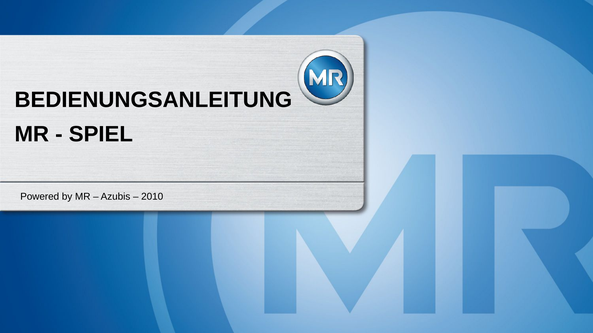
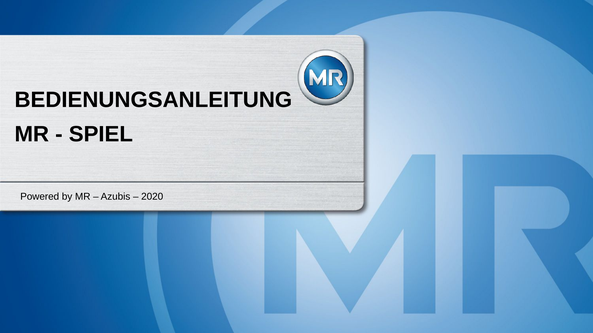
2010: 2010 -> 2020 (152, 197)
